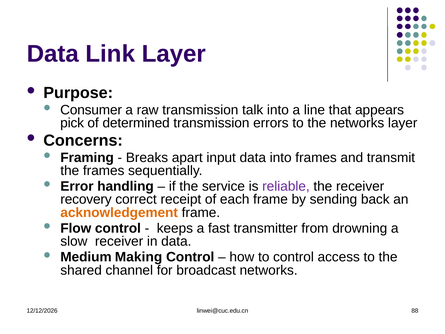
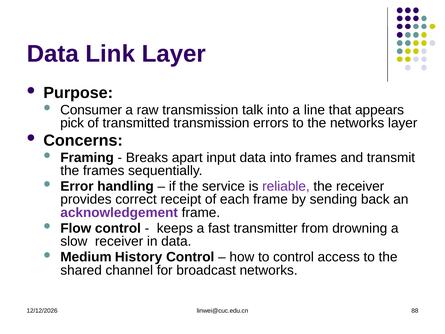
determined: determined -> transmitted (136, 123)
recovery: recovery -> provides (86, 199)
acknowledgement colour: orange -> purple (119, 212)
Making: Making -> History (139, 257)
